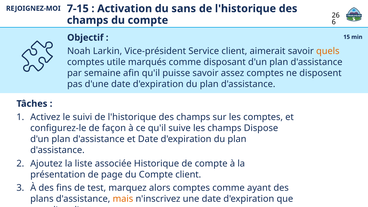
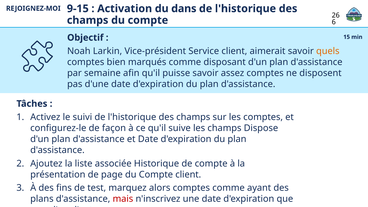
7-15: 7-15 -> 9-15 (78, 9)
sans: sans -> dans (184, 9)
utile: utile -> bien (116, 62)
mais colour: orange -> red (123, 199)
